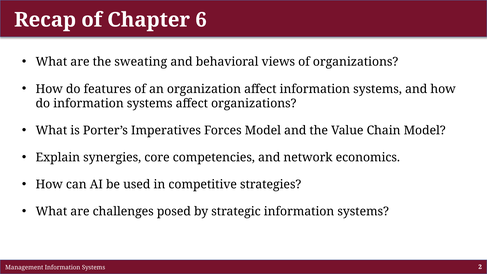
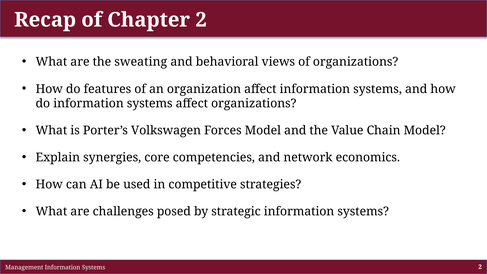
Chapter 6: 6 -> 2 (201, 20)
Imperatives: Imperatives -> Volkswagen (166, 131)
